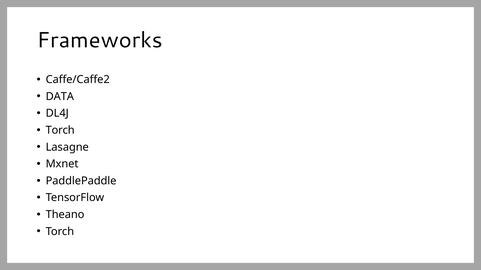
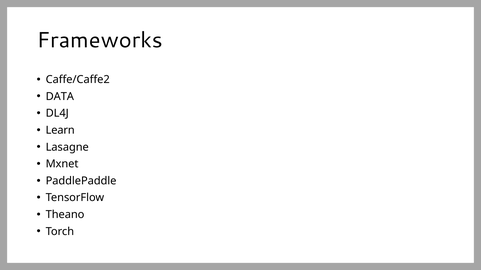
Torch: Torch -> Learn (60, 130)
